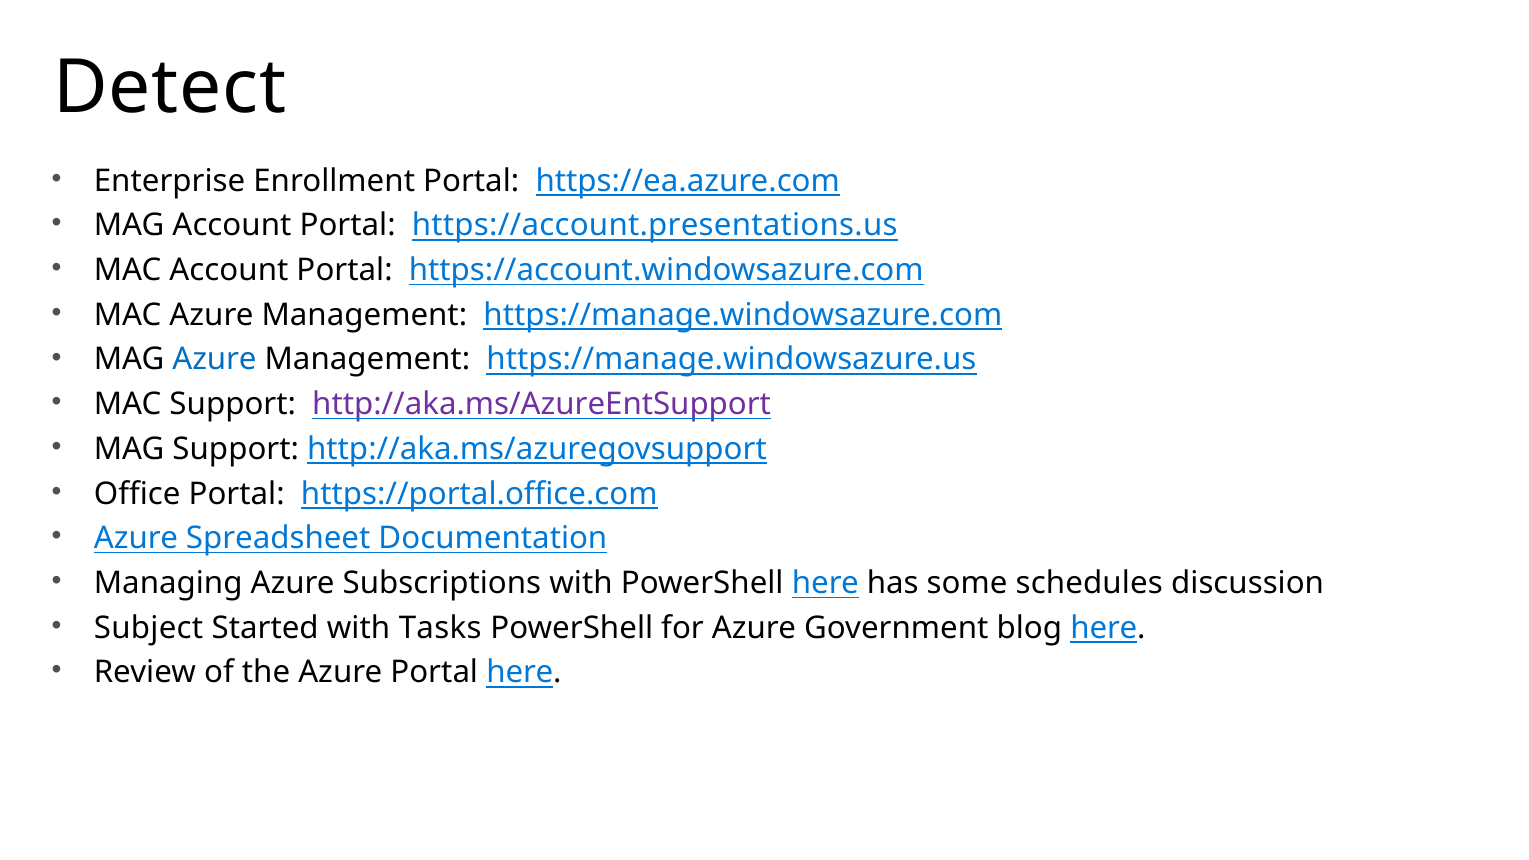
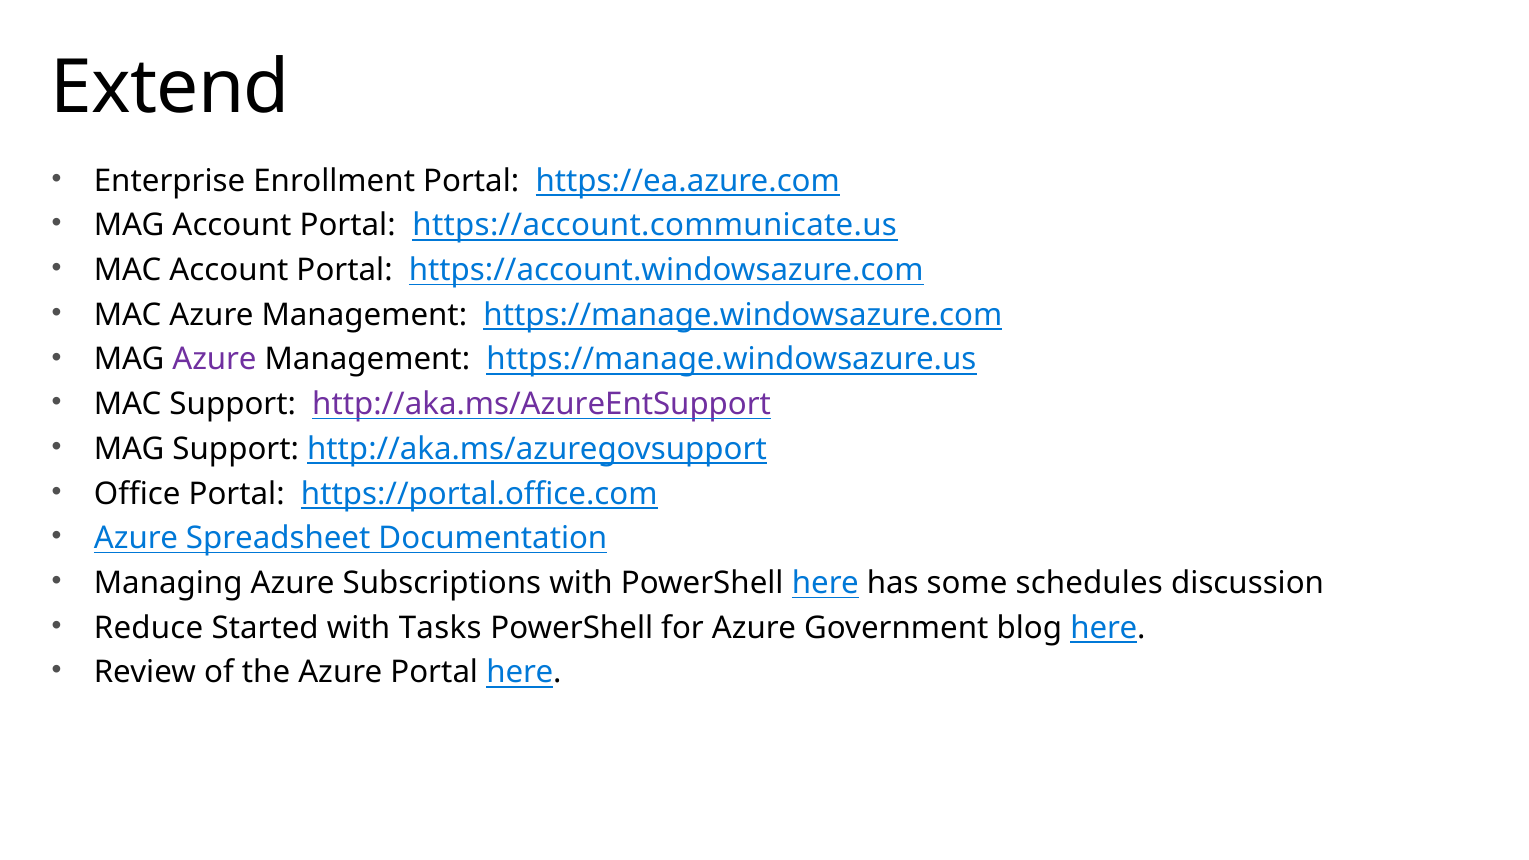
Detect: Detect -> Extend (170, 88)
https://account.presentations.us: https://account.presentations.us -> https://account.communicate.us (655, 226)
Azure colour: blue -> purple (214, 360)
Subject: Subject -> Reduce (149, 628)
